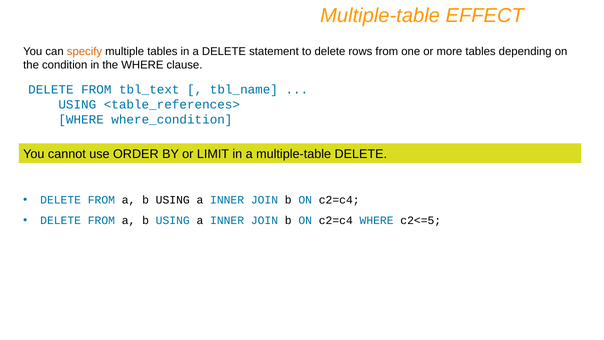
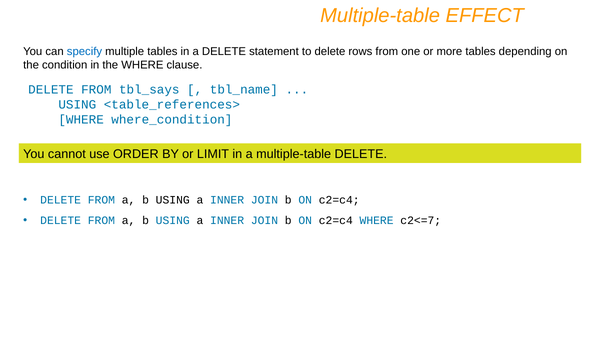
specify colour: orange -> blue (84, 51)
tbl_text: tbl_text -> tbl_says (149, 90)
c2<=5: c2<=5 -> c2<=7 (421, 220)
